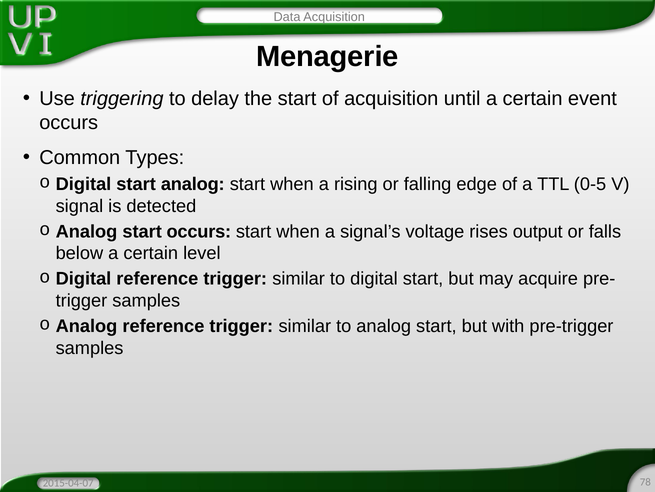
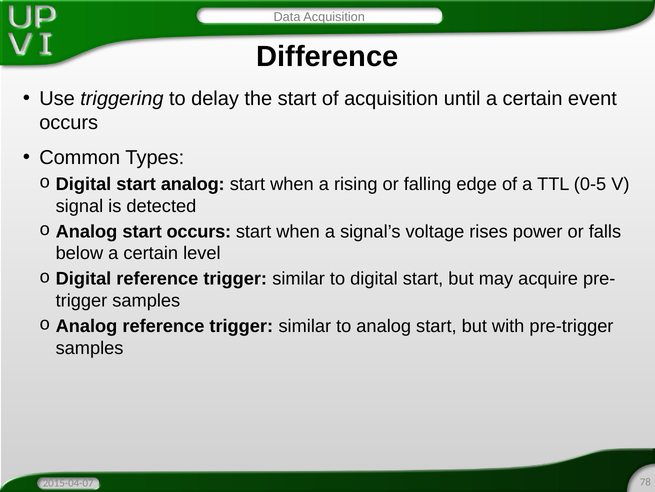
Menagerie: Menagerie -> Difference (327, 57)
output: output -> power (538, 231)
